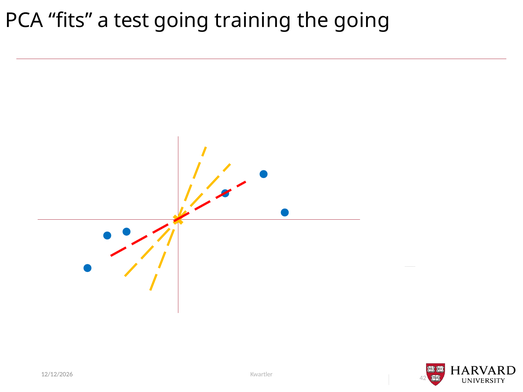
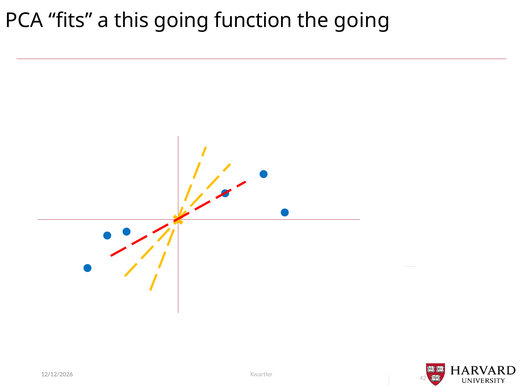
test: test -> this (131, 20)
training: training -> function (253, 20)
